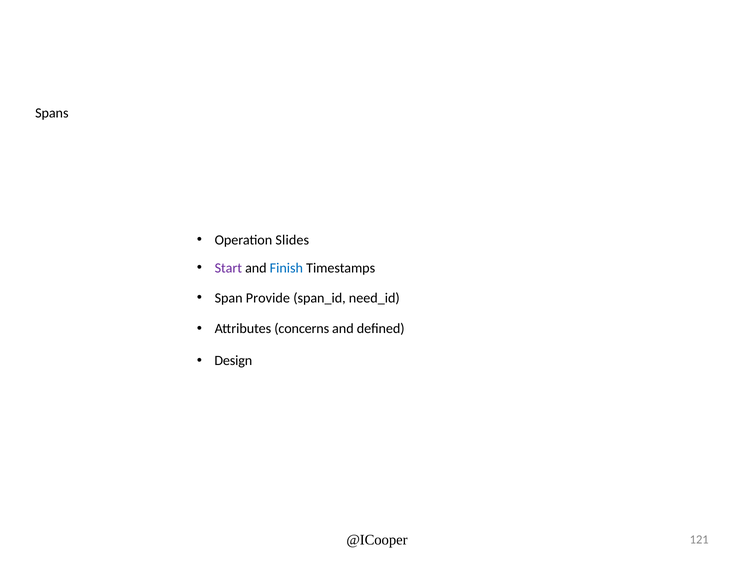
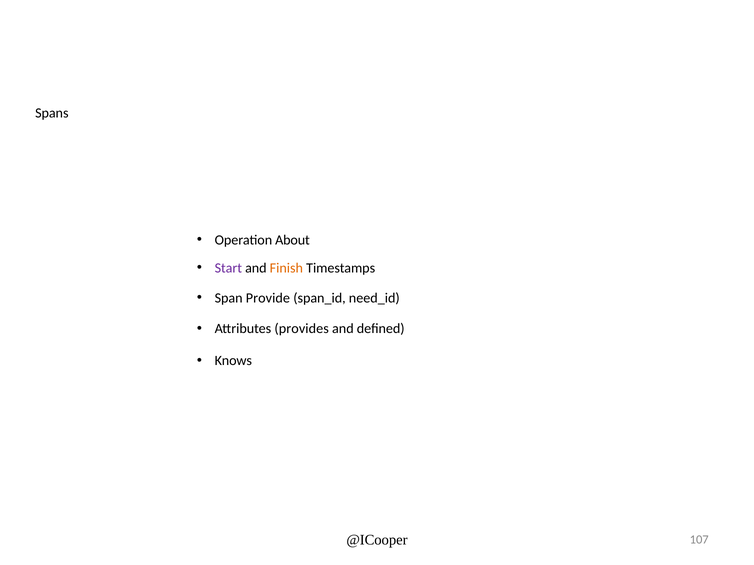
Slides: Slides -> About (292, 240)
Finish colour: blue -> orange (286, 268)
concerns: concerns -> provides (302, 329)
Design: Design -> Knows (233, 361)
121: 121 -> 107 (699, 540)
